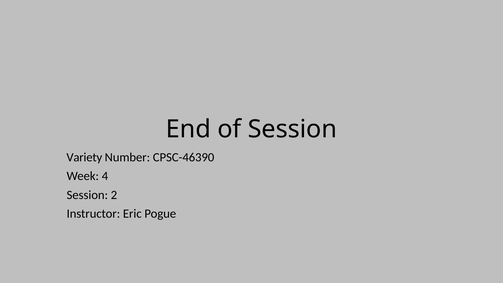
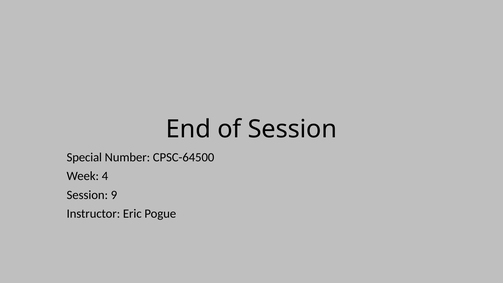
Variety: Variety -> Special (84, 157)
CPSC-46390: CPSC-46390 -> CPSC-64500 (184, 157)
2: 2 -> 9 (114, 195)
